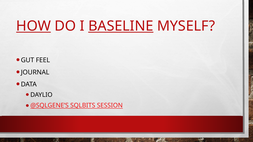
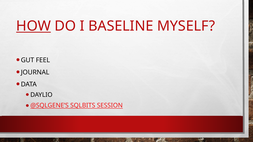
BASELINE underline: present -> none (121, 26)
